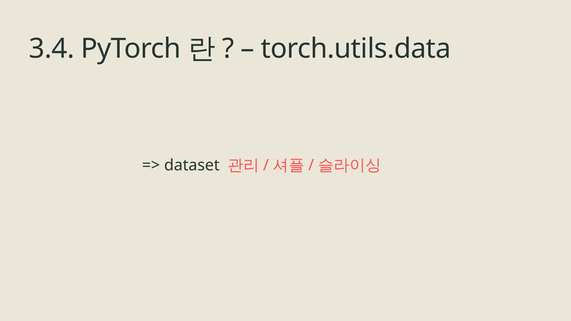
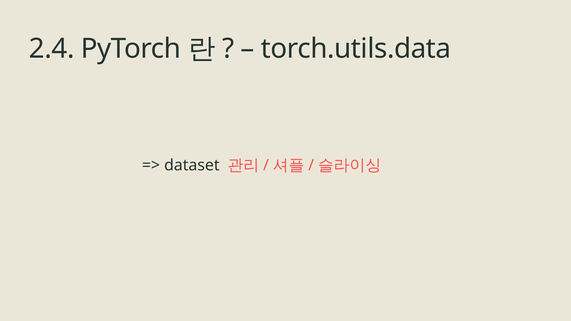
3.4: 3.4 -> 2.4 (52, 49)
